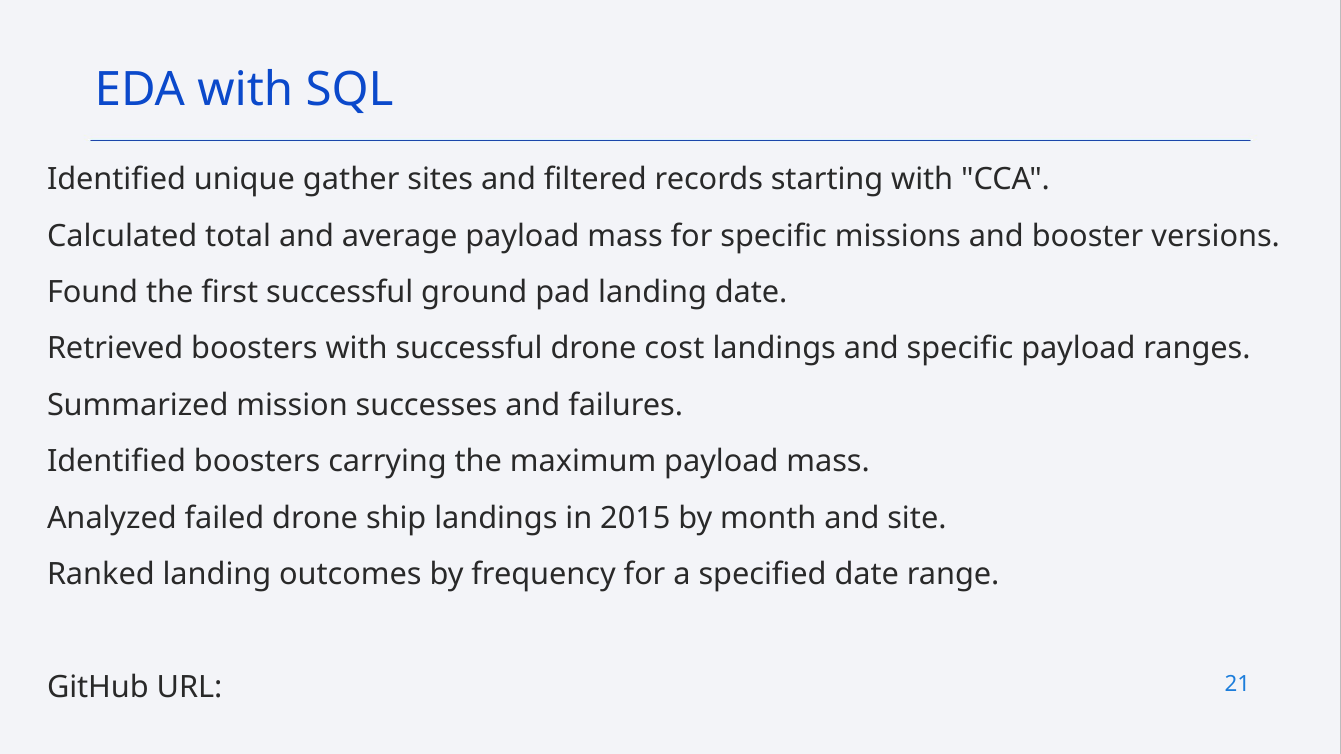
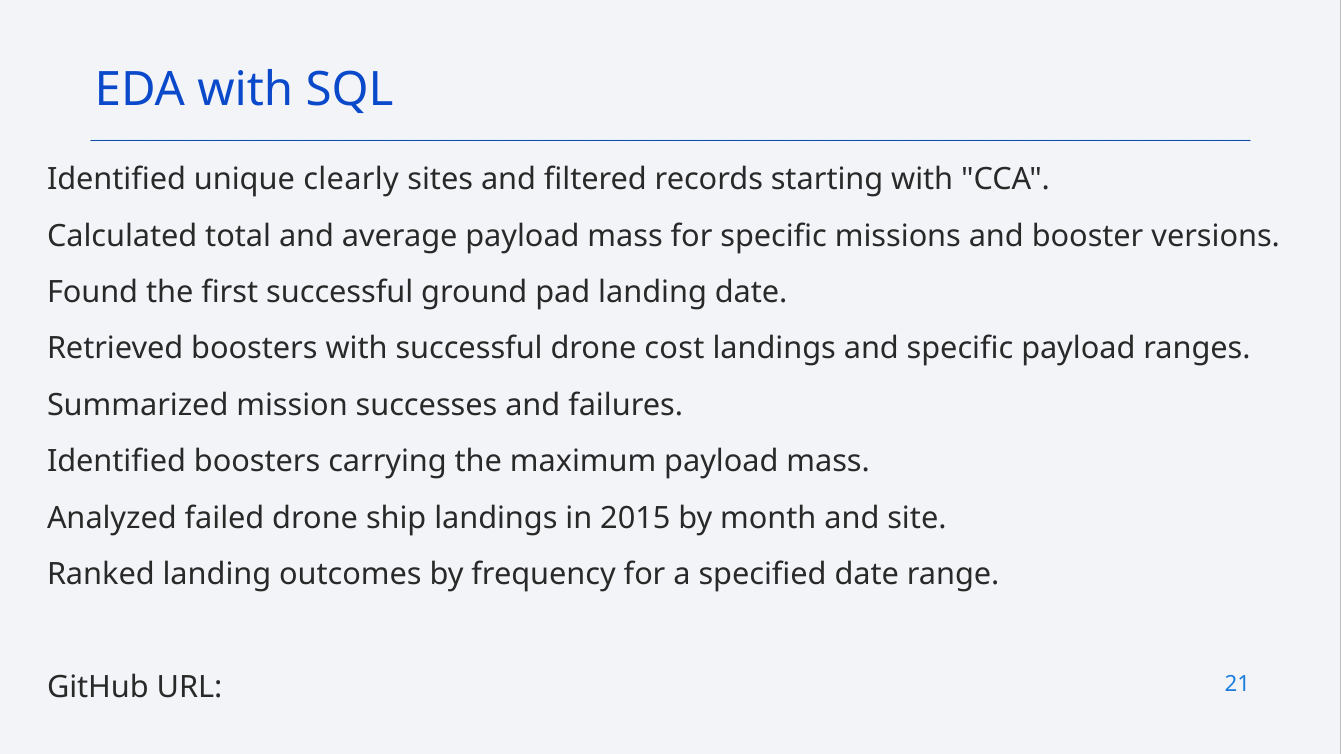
gather: gather -> clearly (351, 180)
